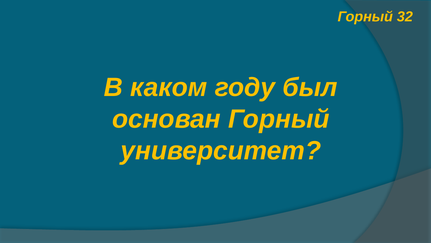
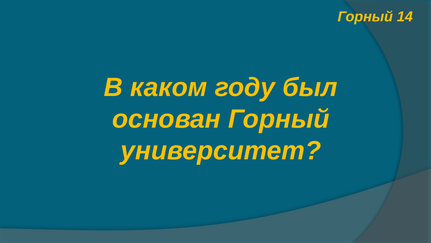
32: 32 -> 14 (405, 17)
